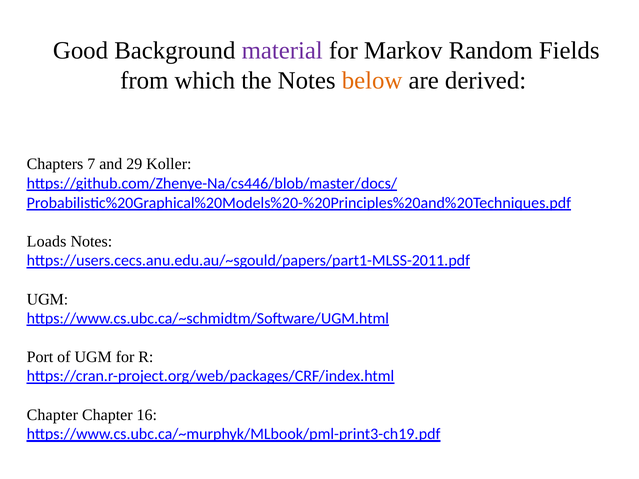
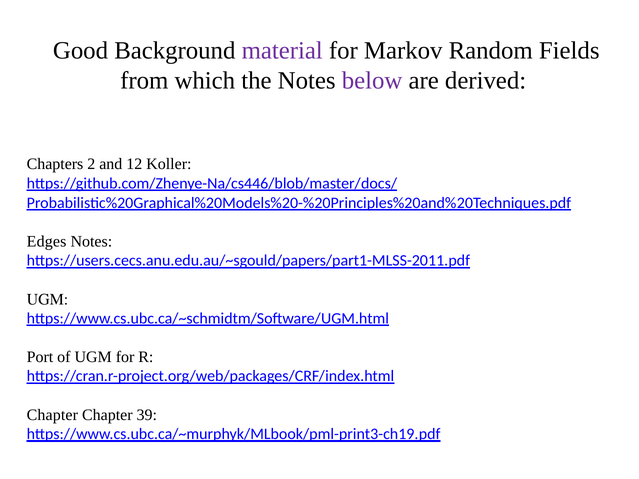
below colour: orange -> purple (372, 80)
7: 7 -> 2 (91, 164)
29: 29 -> 12 (134, 164)
Loads: Loads -> Edges (47, 242)
16: 16 -> 39 (147, 415)
